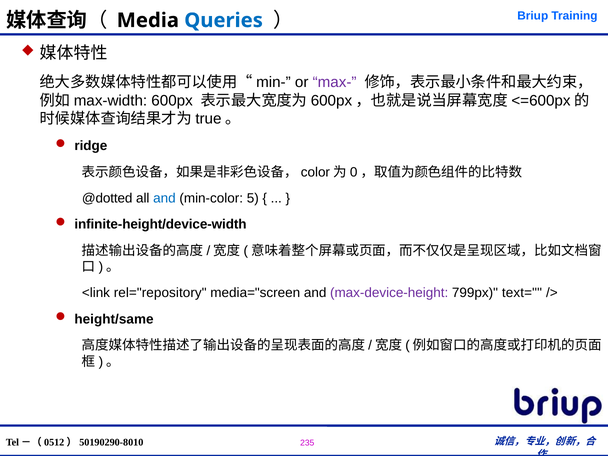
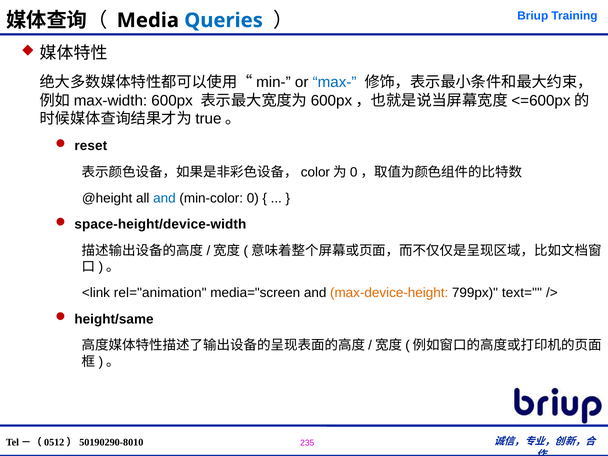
max- colour: purple -> blue (335, 82)
ridge: ridge -> reset (91, 146)
@dotted: @dotted -> @height (107, 198)
5: 5 -> 0 (253, 198)
infinite-height/device-width: infinite-height/device-width -> space-height/device-width (160, 225)
rel="repository: rel="repository -> rel="animation (160, 293)
max-device-height colour: purple -> orange (389, 293)
